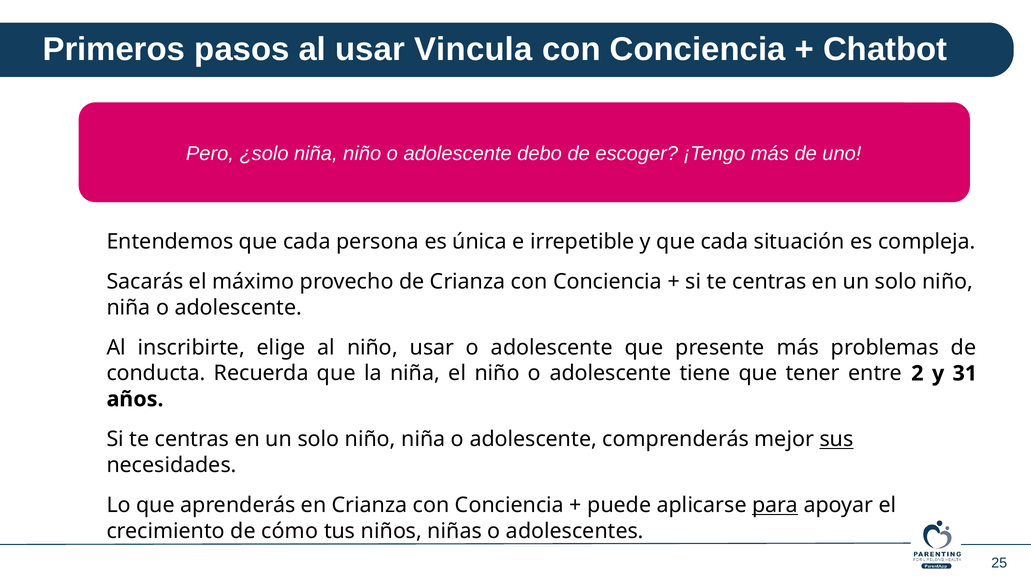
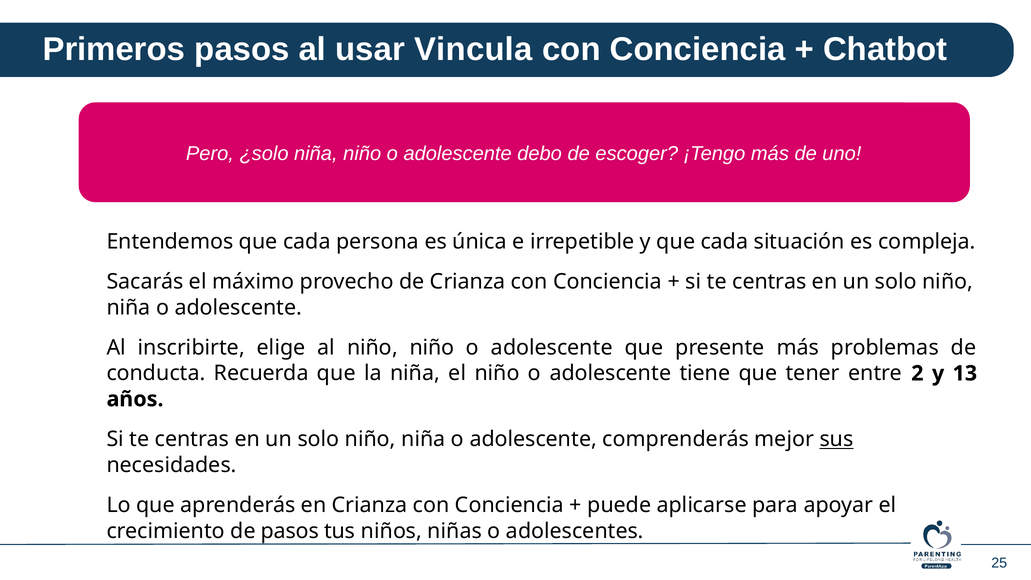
niño usar: usar -> niño (432, 348)
31: 31 -> 13 (965, 373)
para underline: present -> none (775, 505)
de cómo: cómo -> pasos (290, 531)
